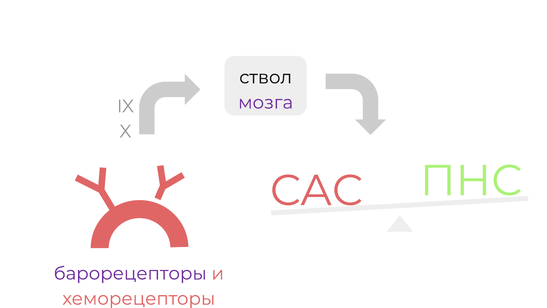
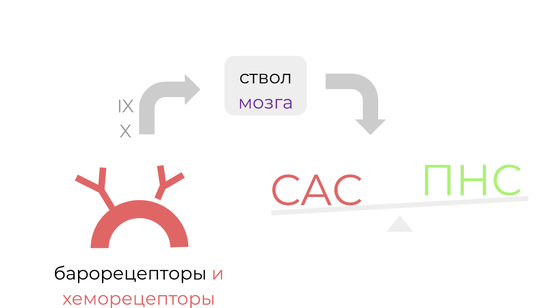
барорецепторы colour: purple -> black (130, 273)
